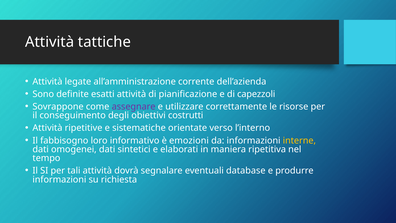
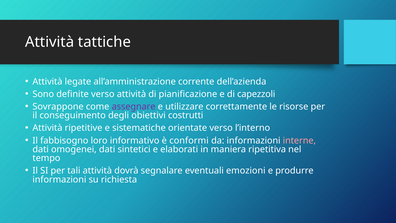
definite esatti: esatti -> verso (103, 94)
emozioni: emozioni -> conformi (189, 140)
interne colour: yellow -> pink (299, 140)
database: database -> emozioni (246, 171)
